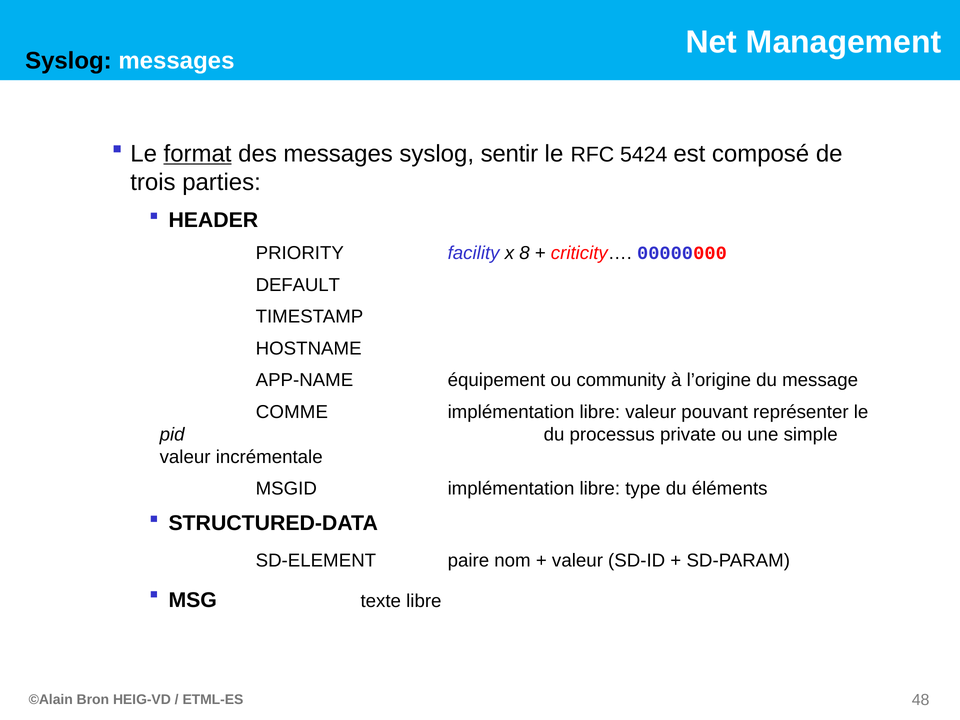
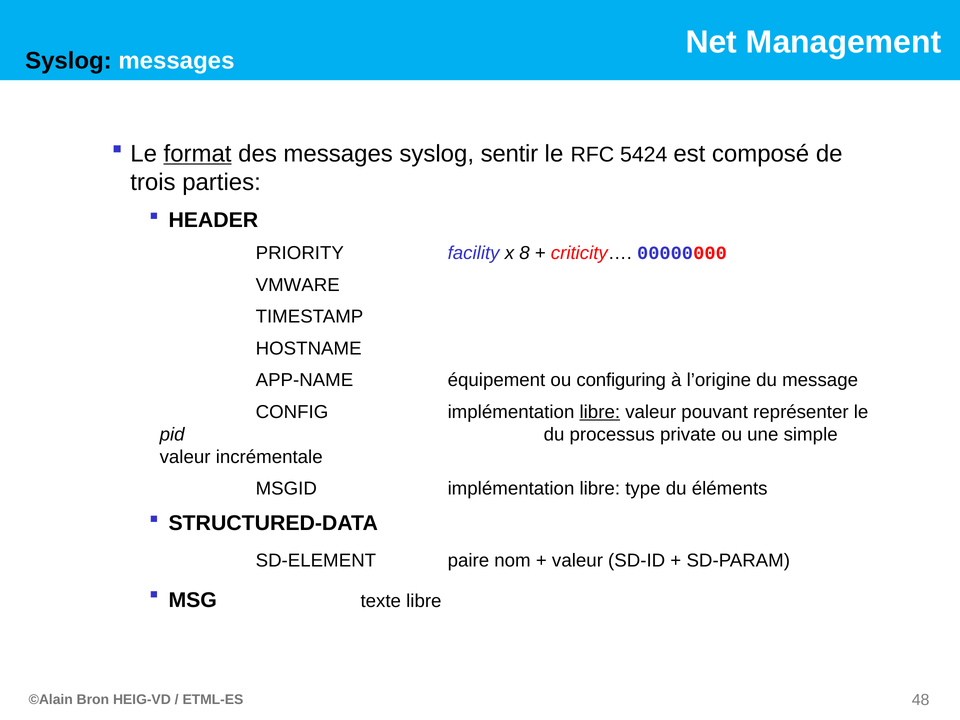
DEFAULT: DEFAULT -> VMWARE (298, 285)
community: community -> configuring (621, 380)
COMME: COMME -> CONFIG (292, 412)
libre underline: none -> present (600, 412)
